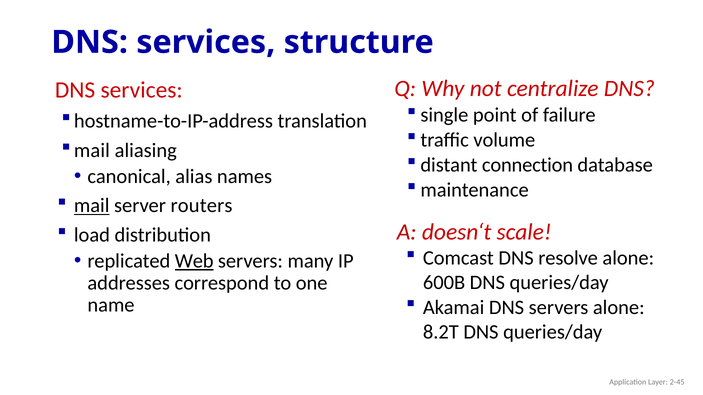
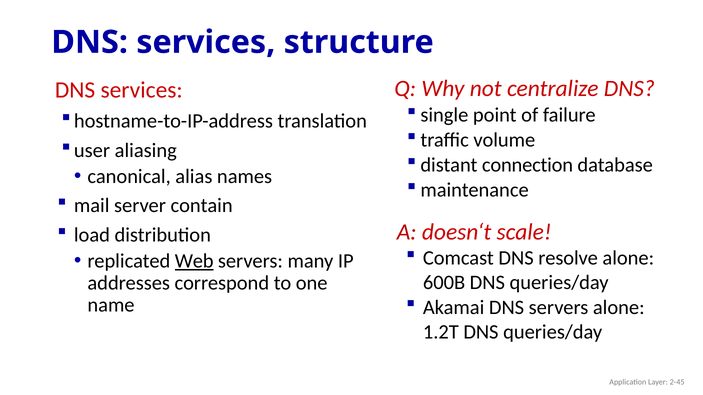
mail: mail -> user (92, 151)
mail underline: present -> none (92, 206)
routers: routers -> contain (202, 206)
8.2T: 8.2T -> 1.2T (441, 332)
